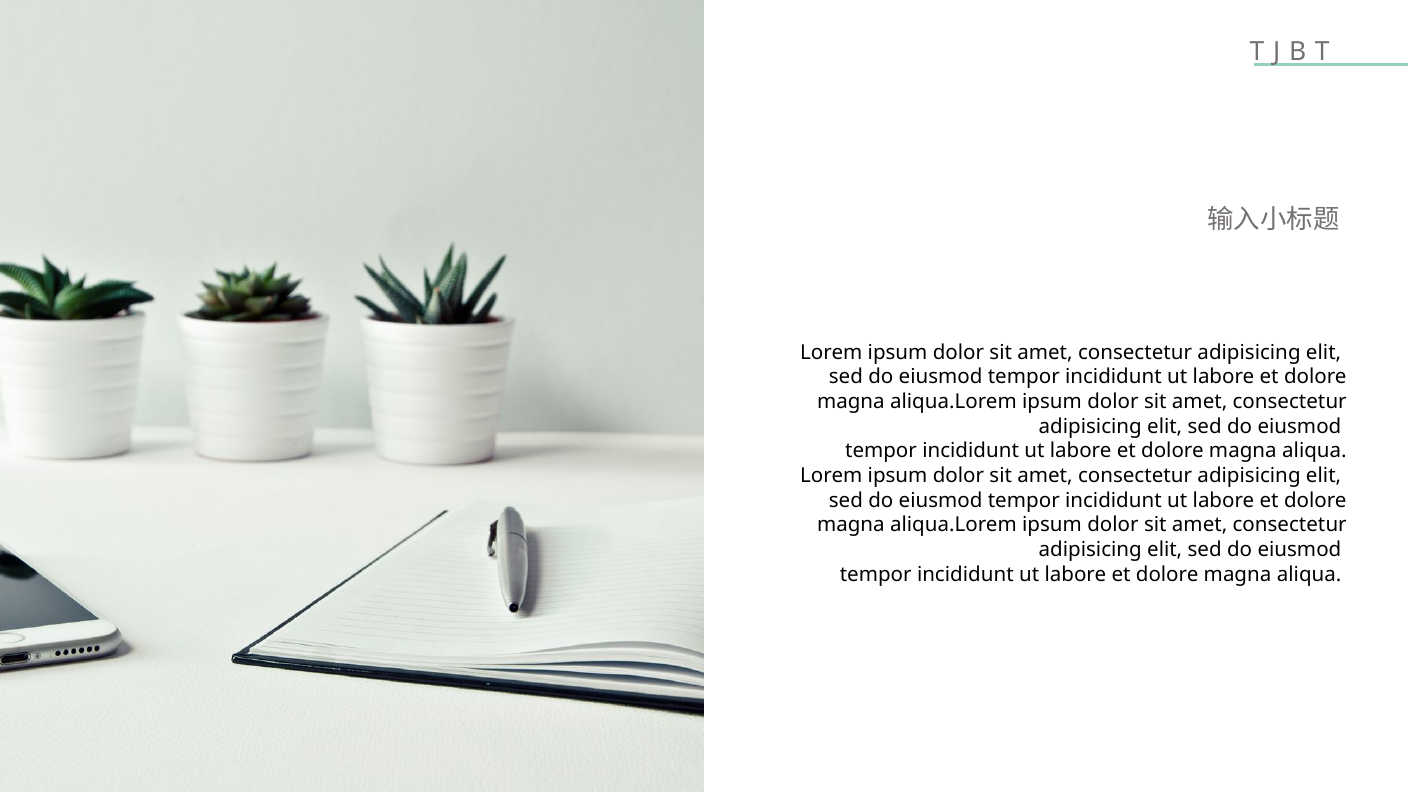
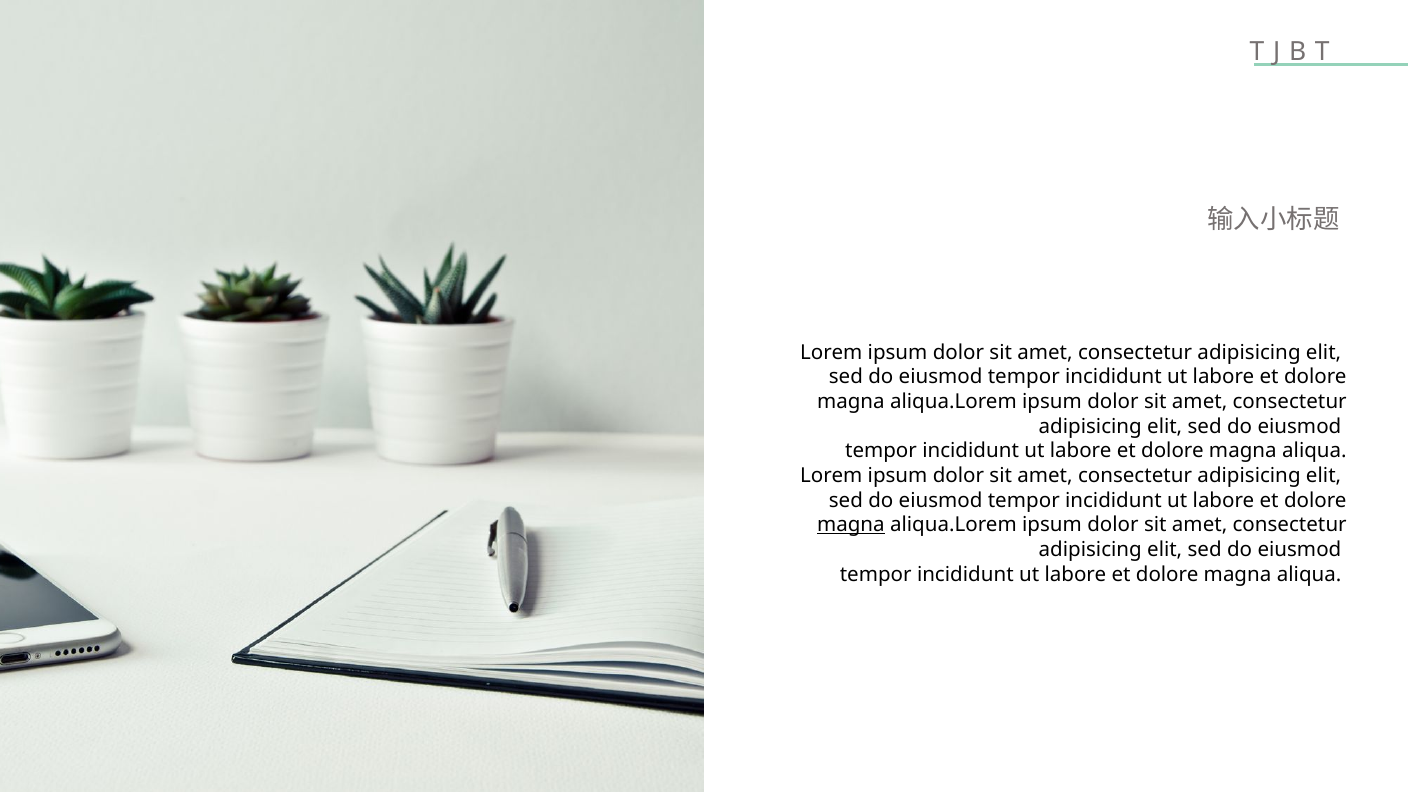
magna underline: none -> present (851, 525)
